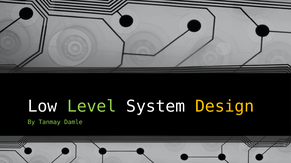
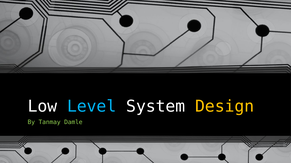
Level colour: light green -> light blue (92, 107)
